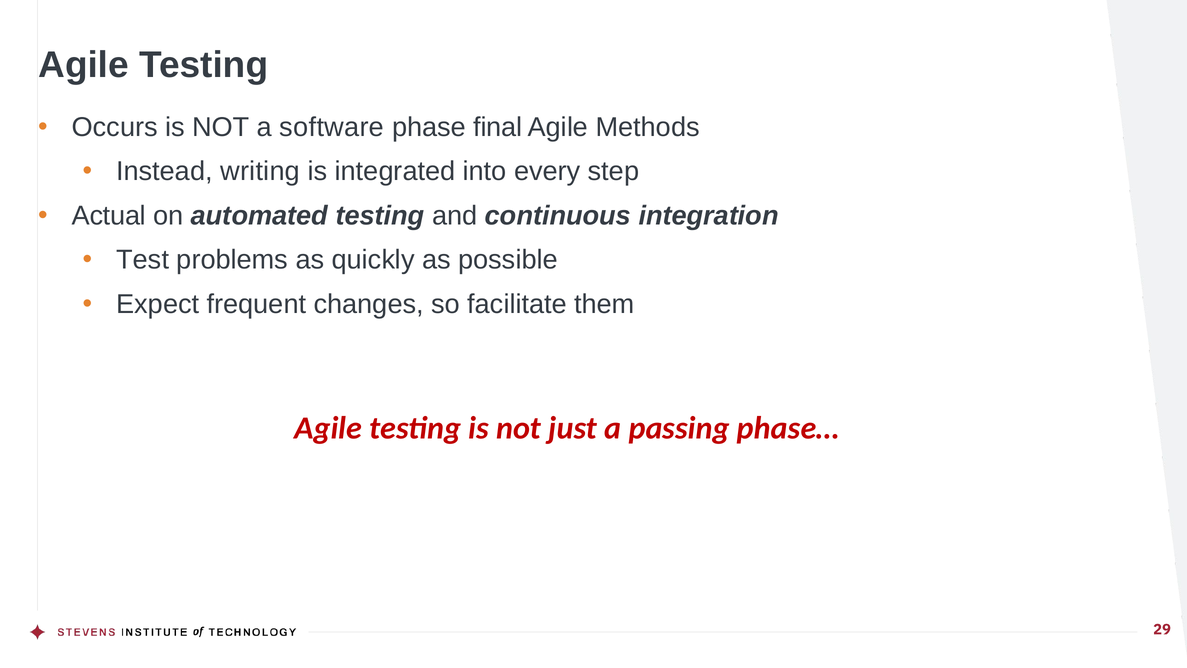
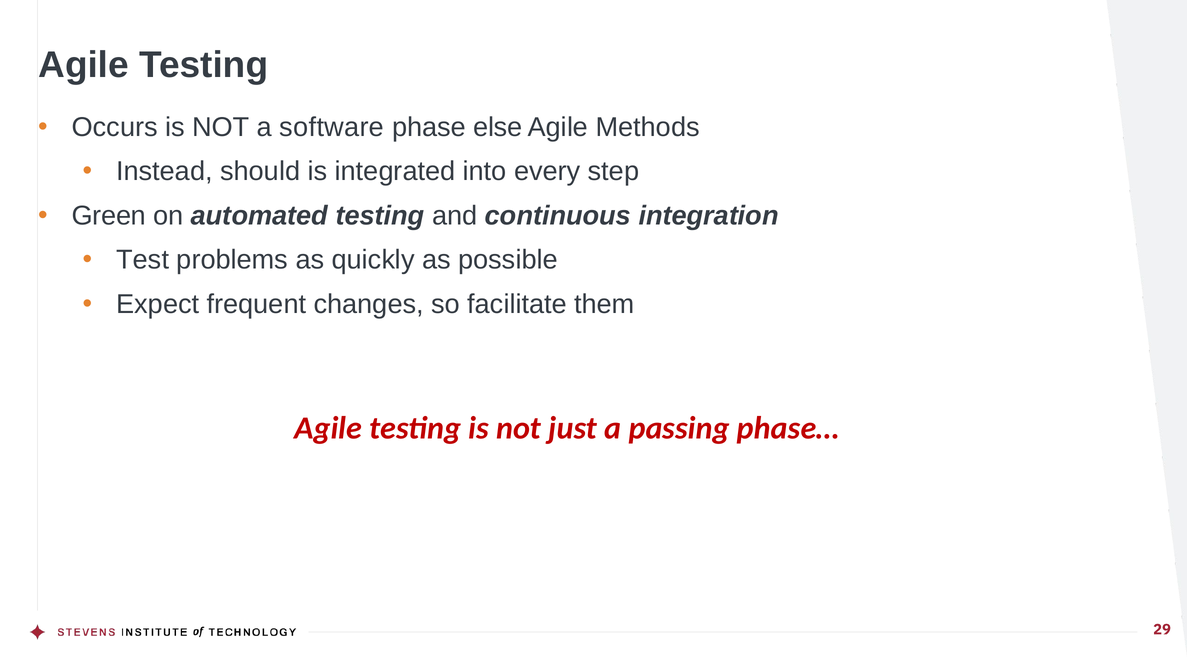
final: final -> else (498, 127)
writing: writing -> should (260, 171)
Actual: Actual -> Green (109, 216)
